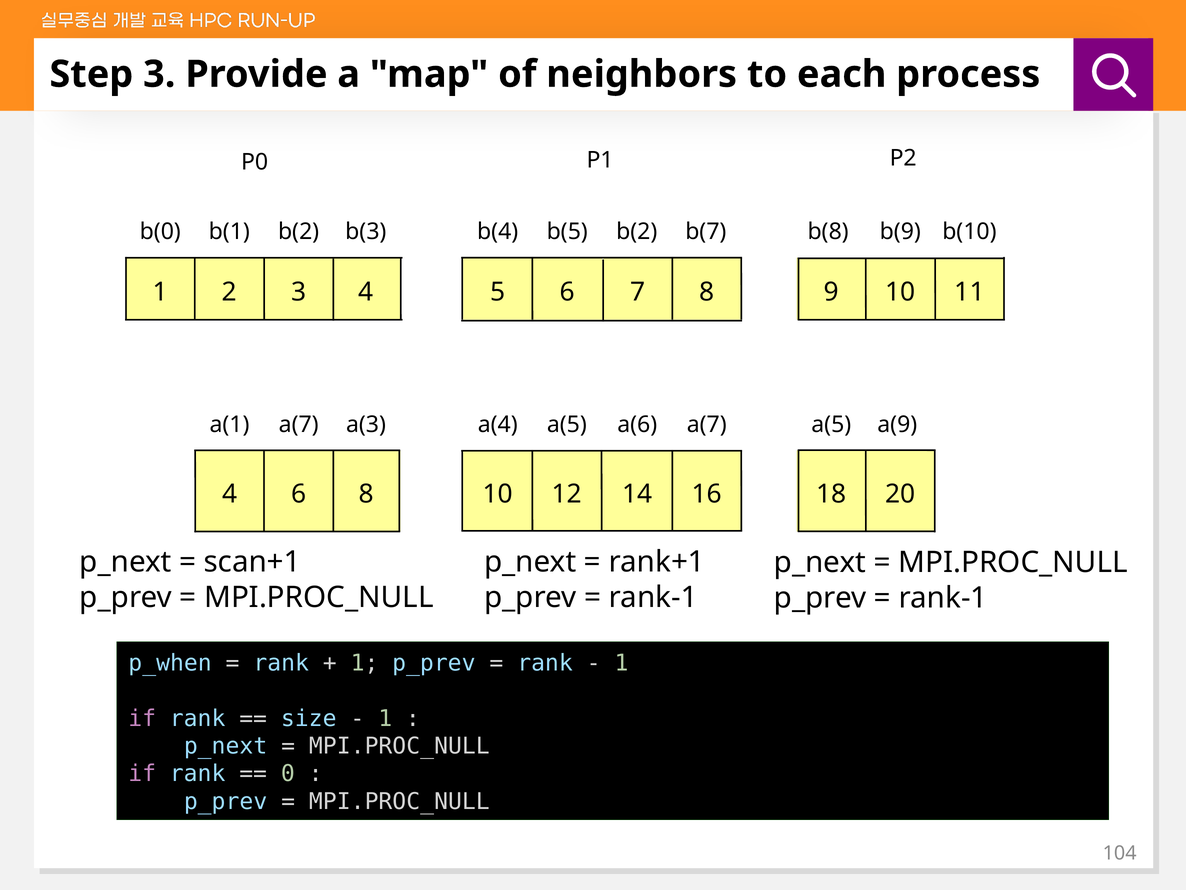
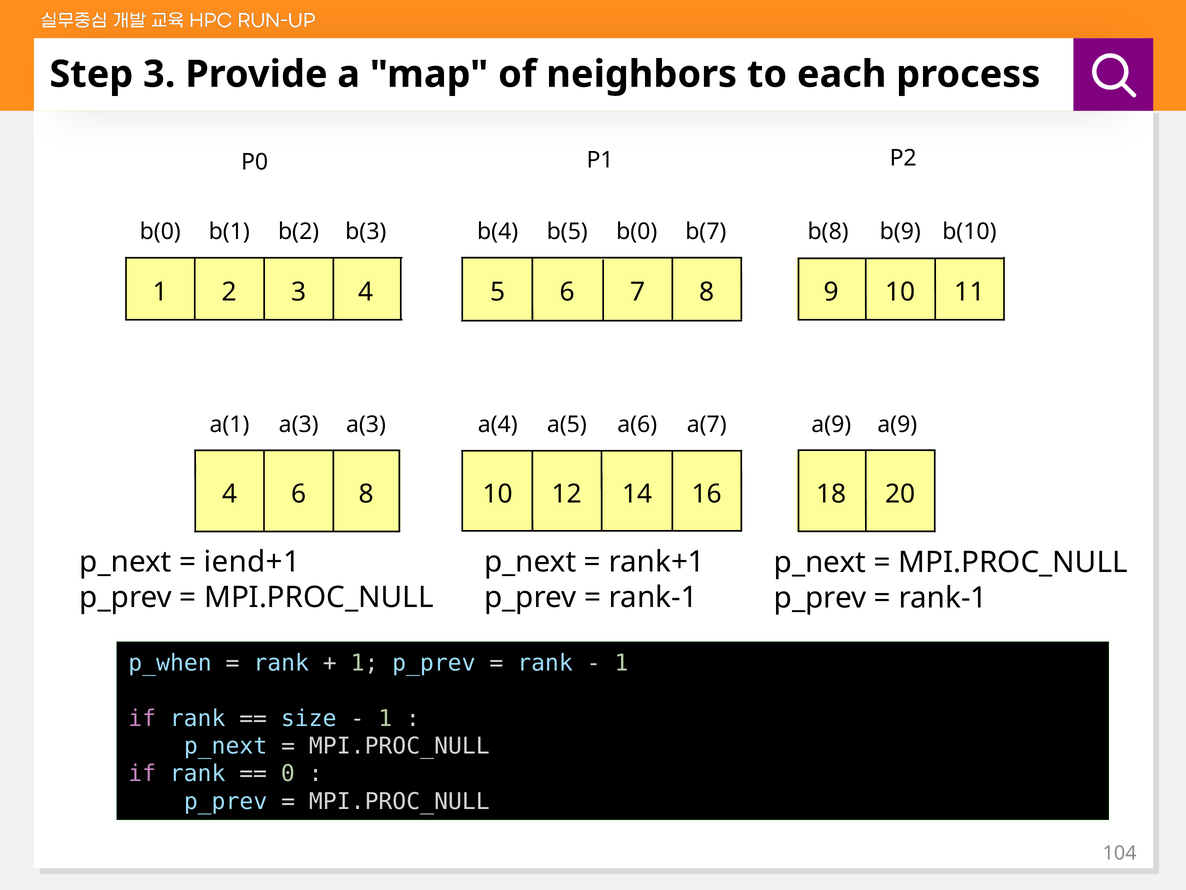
b(2: b(2 -> b(0 (637, 232)
a(7: a(7 -> a(3 (299, 424)
a(5: a(5 -> a(9 (831, 424)
scan+1: scan+1 -> iend+1 (252, 562)
